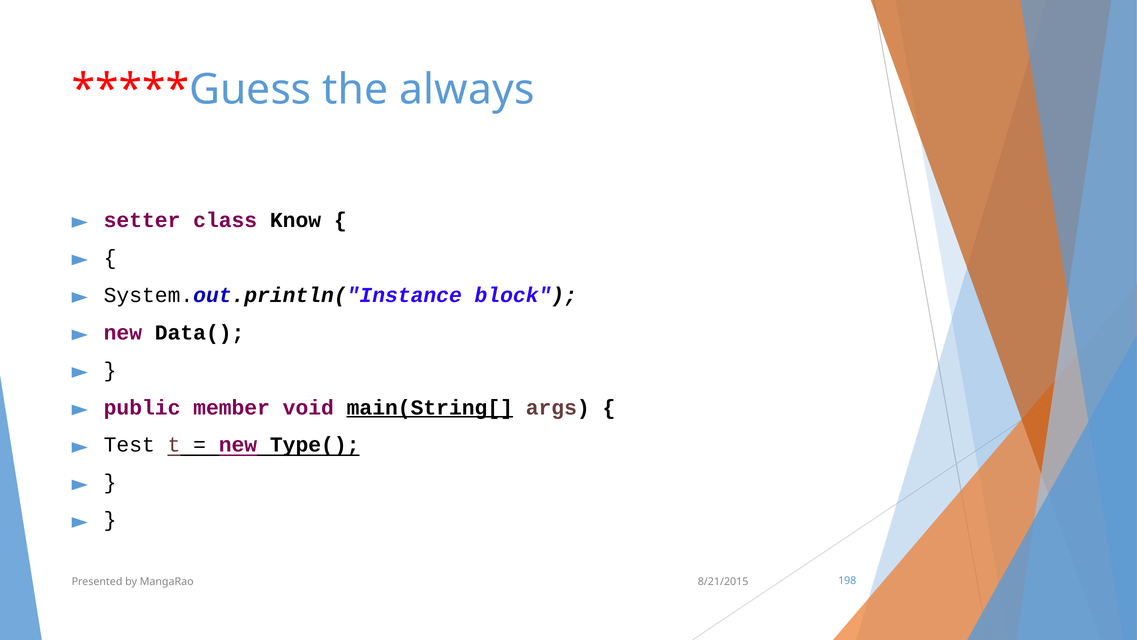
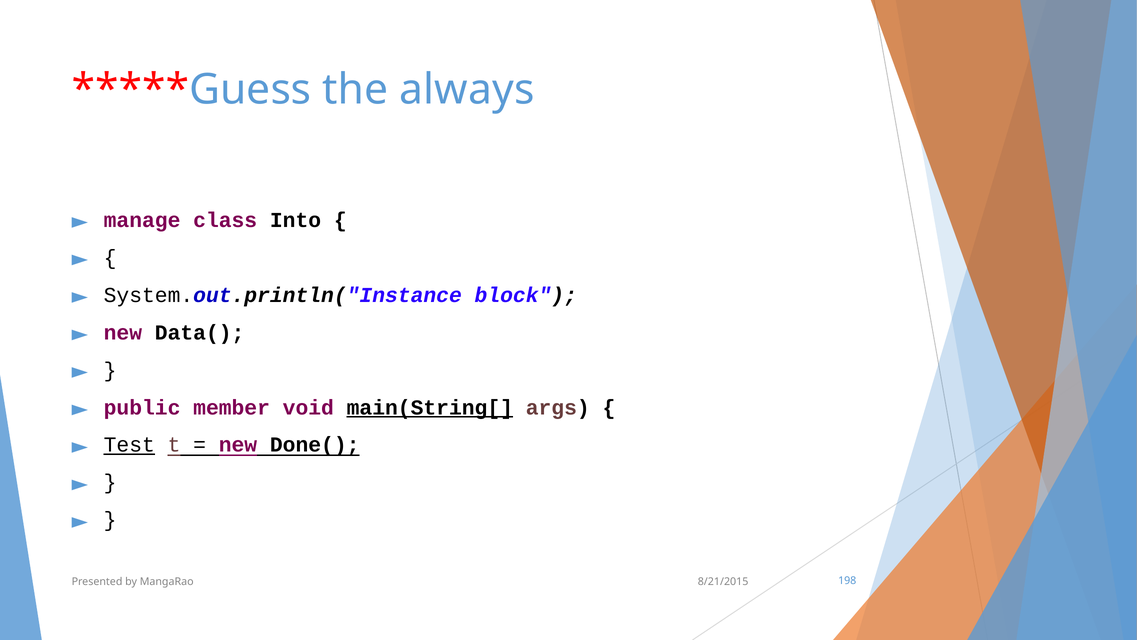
setter: setter -> manage (142, 220)
Know: Know -> Into (296, 220)
Test underline: none -> present (129, 445)
Type(: Type( -> Done( (315, 445)
